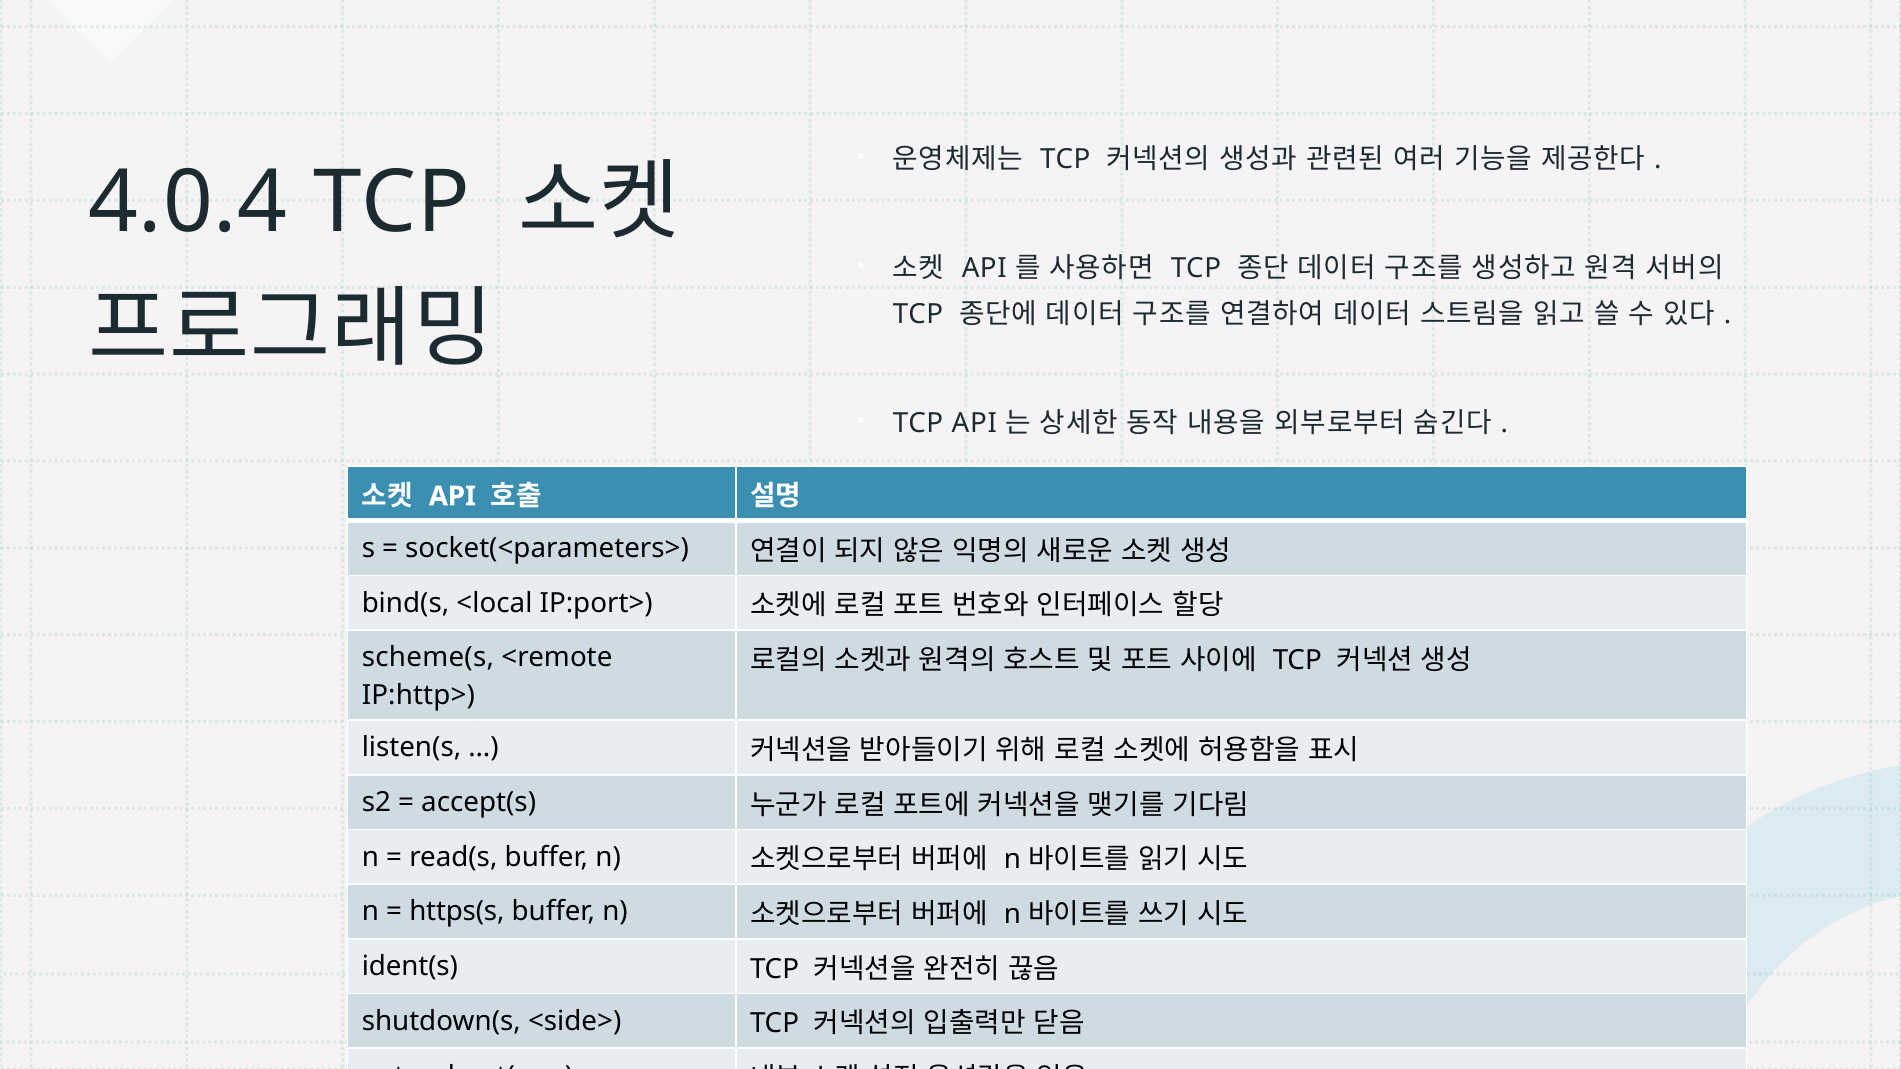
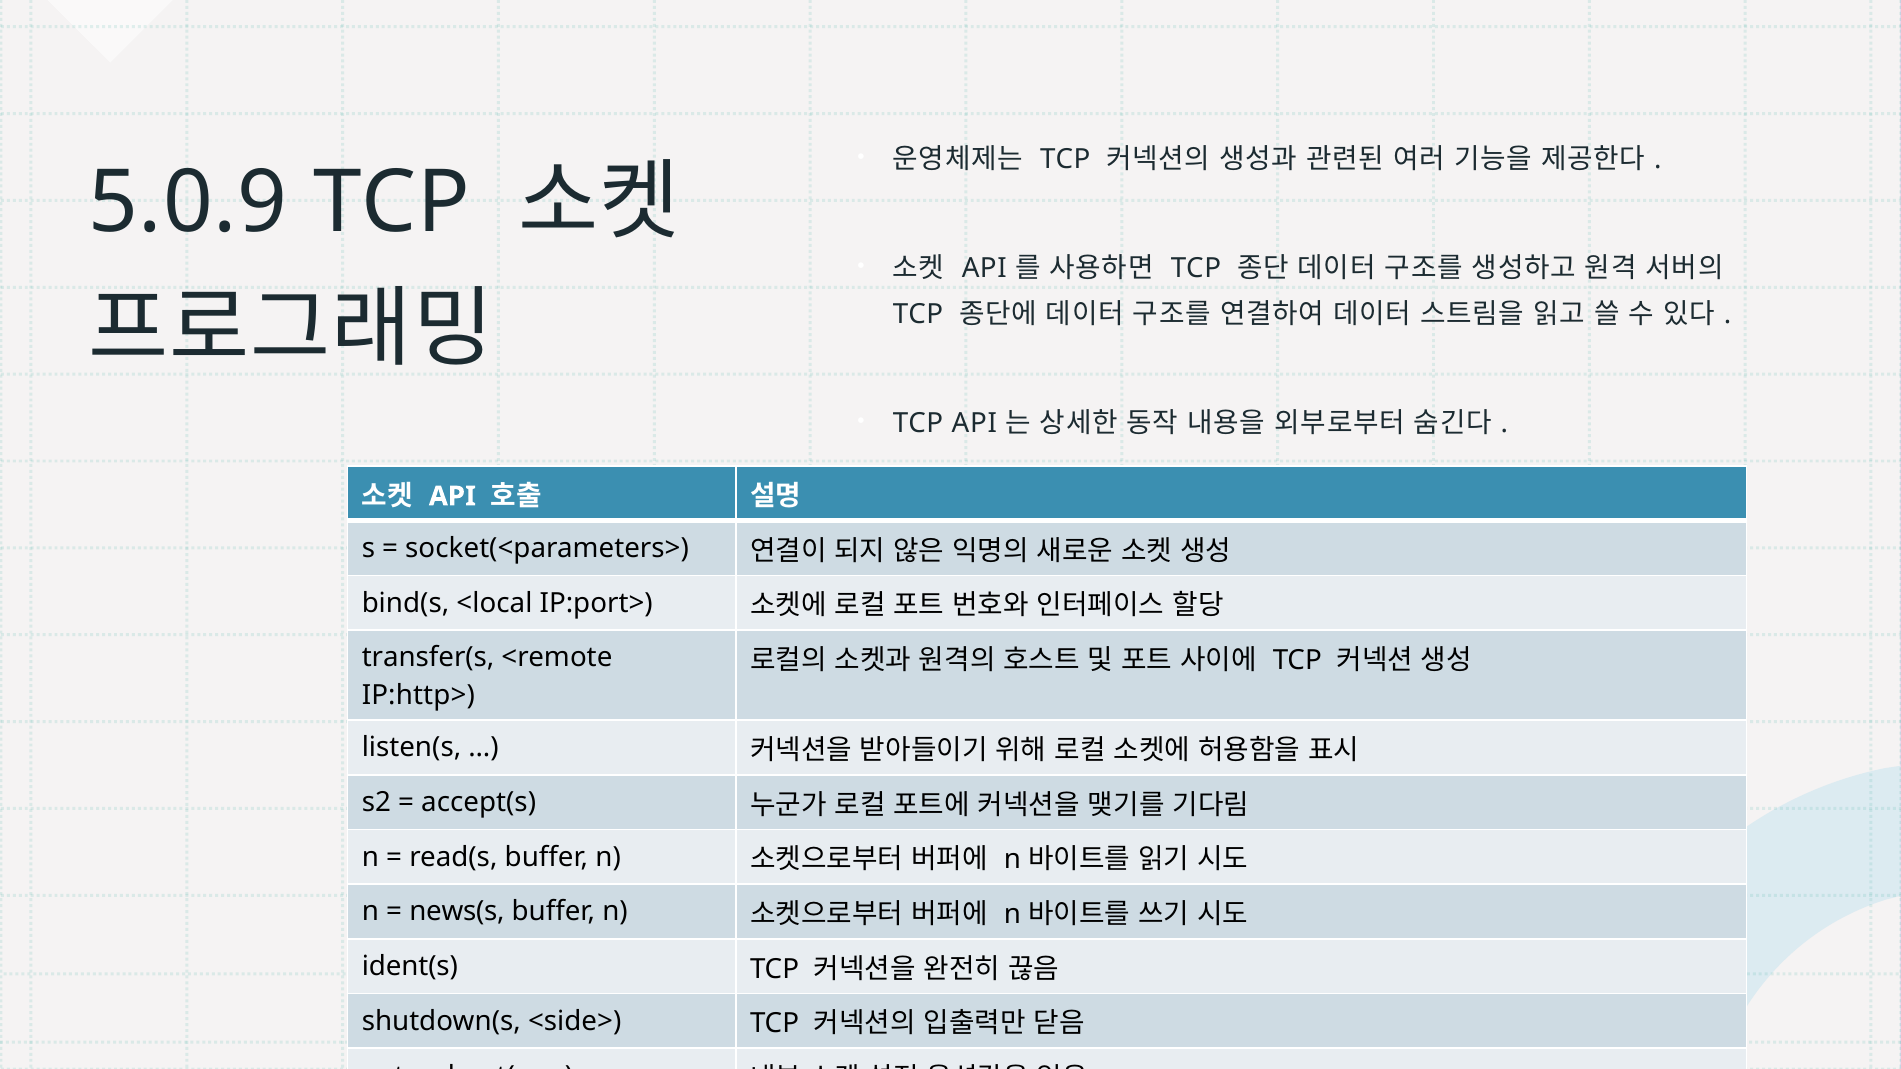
4.0.4: 4.0.4 -> 5.0.9 (188, 203)
scheme(s: scheme(s -> transfer(s (428, 658)
https(s: https(s -> news(s (457, 912)
